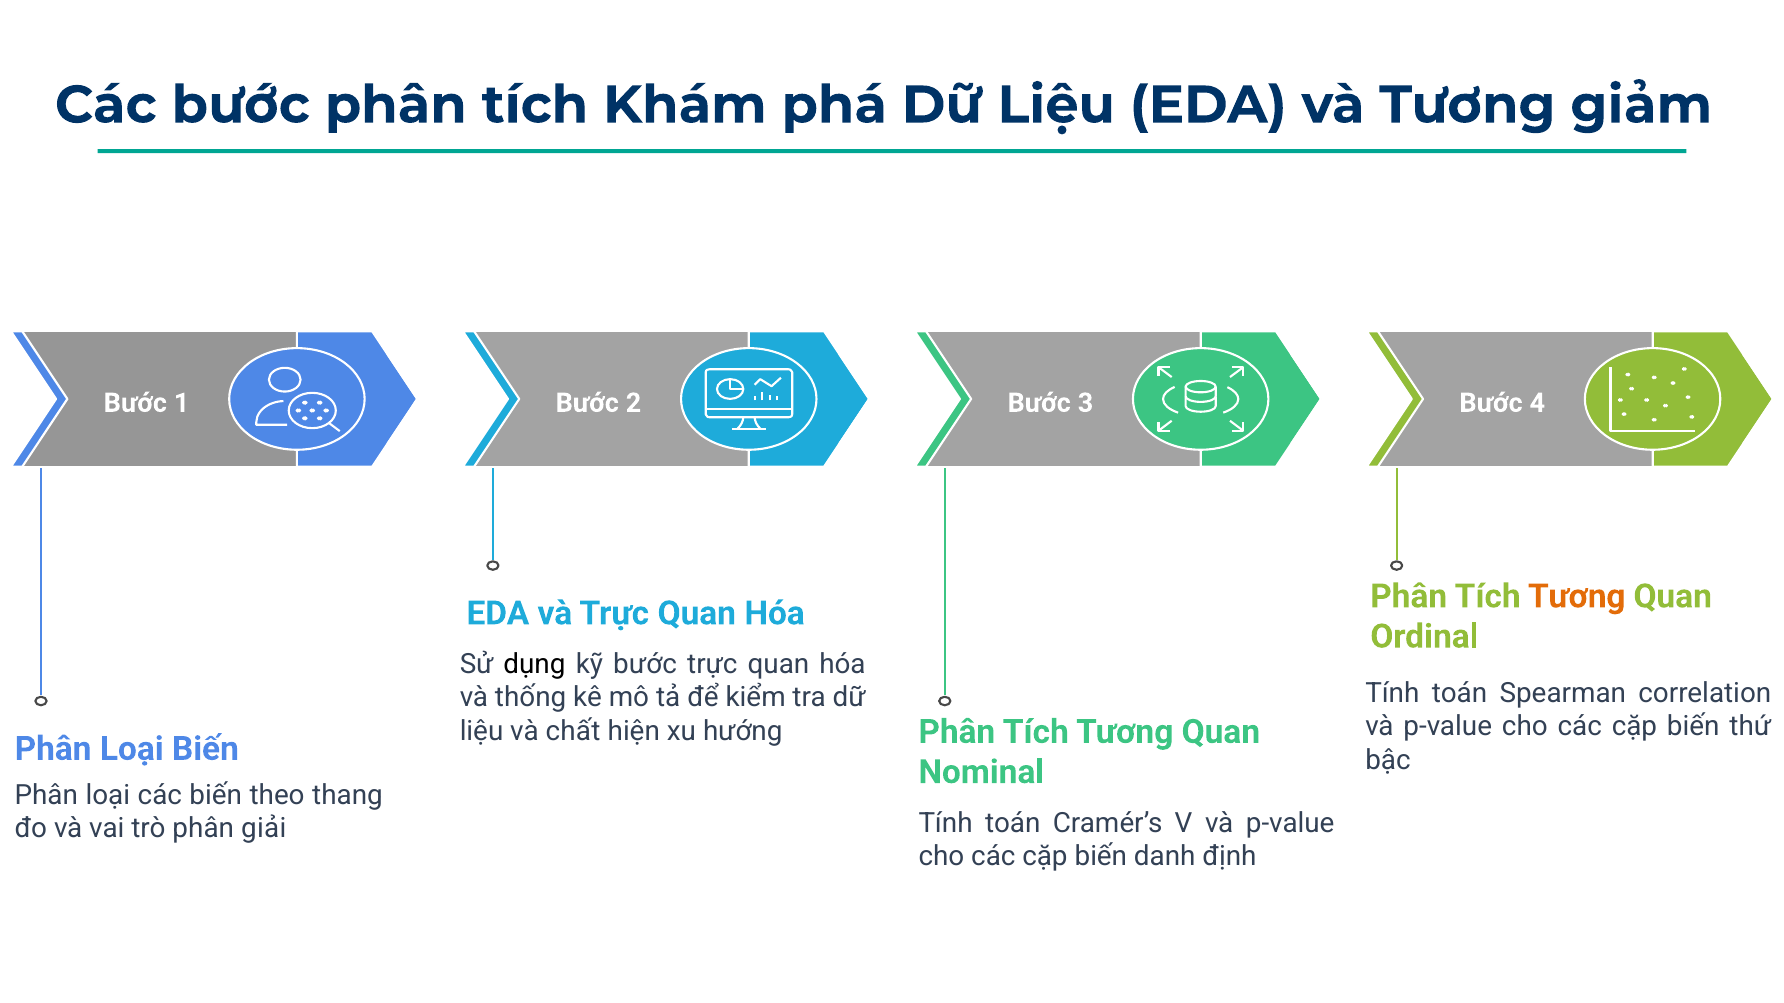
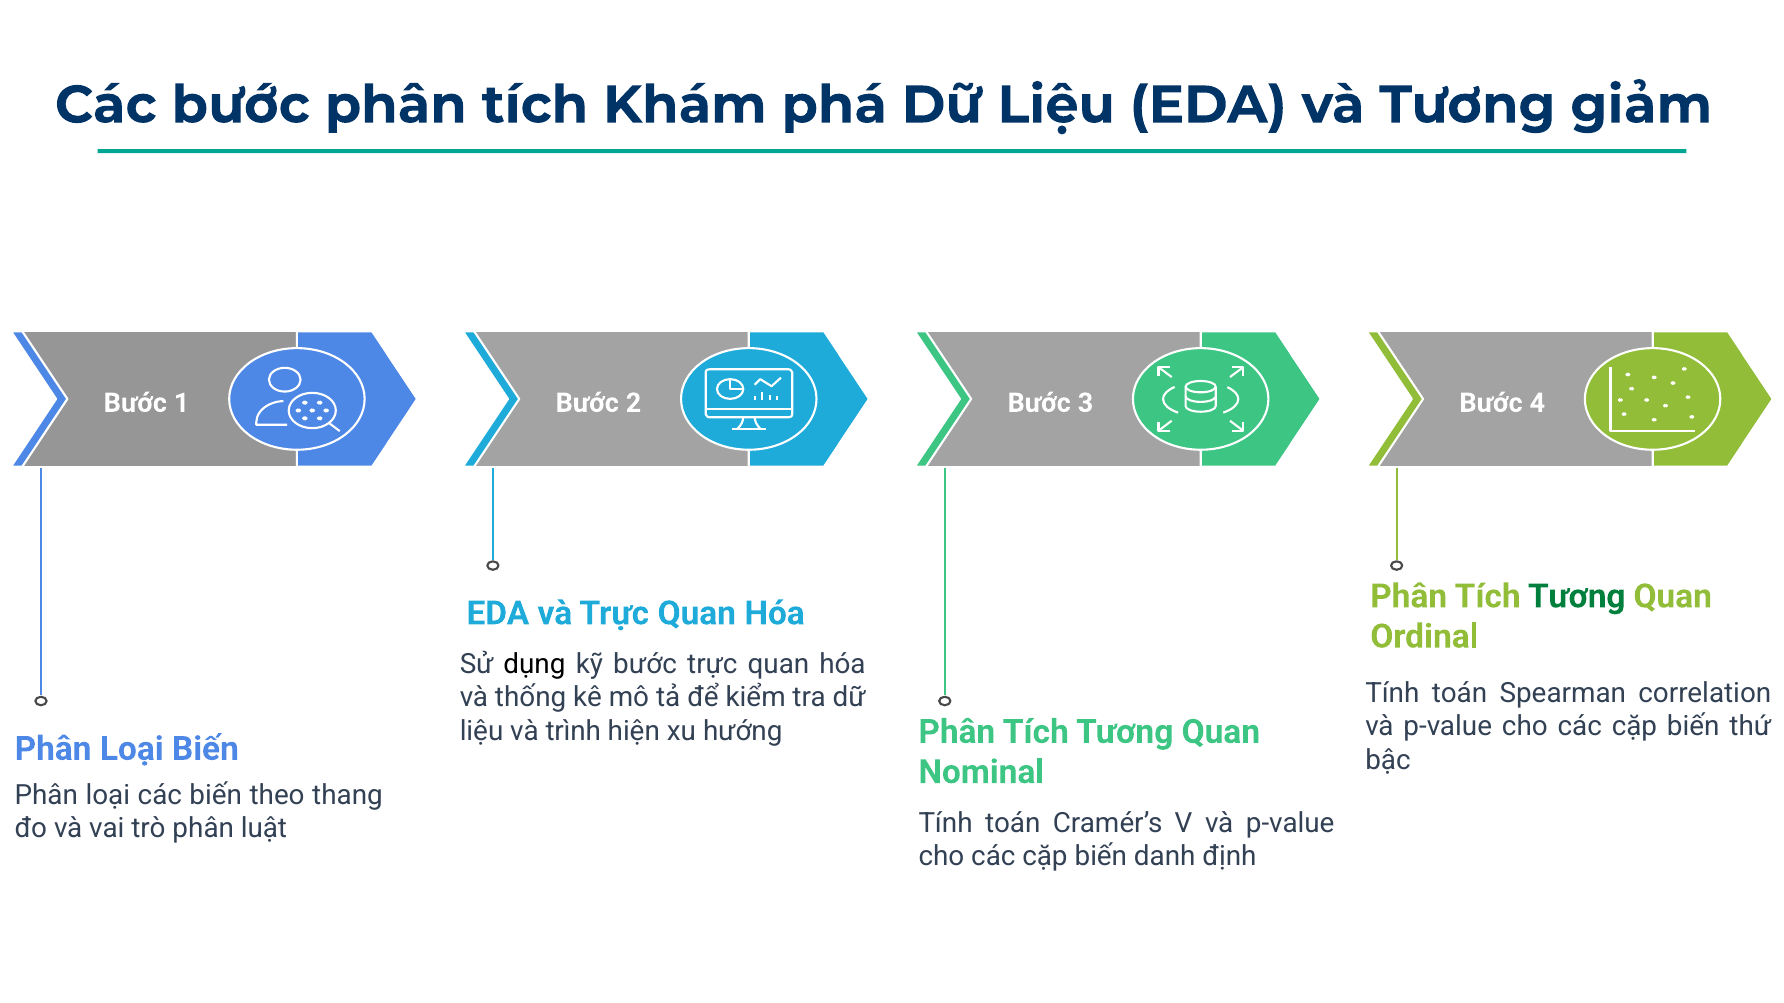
Tương colour: orange -> green (1577, 597)
chất: chất -> trình (573, 731)
giải: giải -> luật (264, 829)
